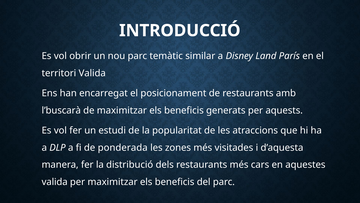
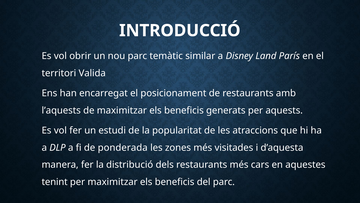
l’buscarà: l’buscarà -> l’aquests (61, 110)
valida: valida -> tenint (55, 182)
